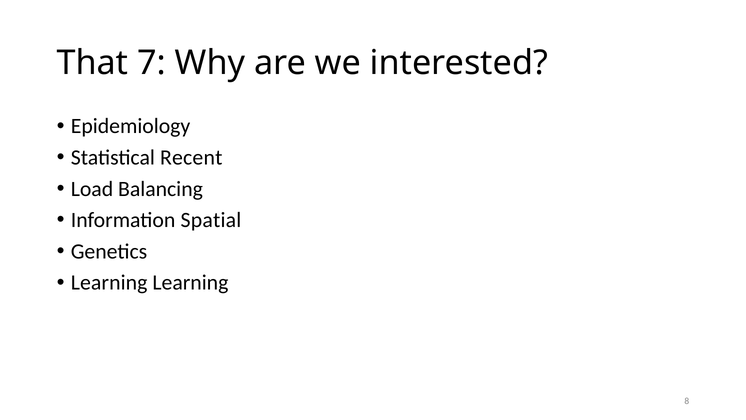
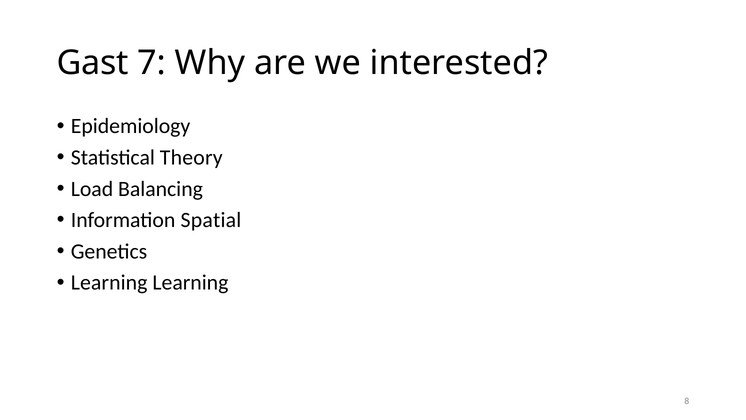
That: That -> Gast (93, 63)
Recent: Recent -> Theory (191, 157)
